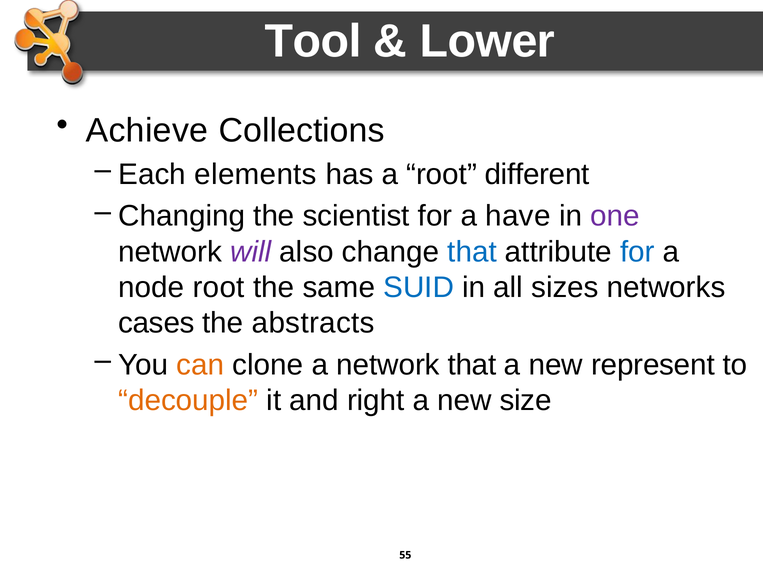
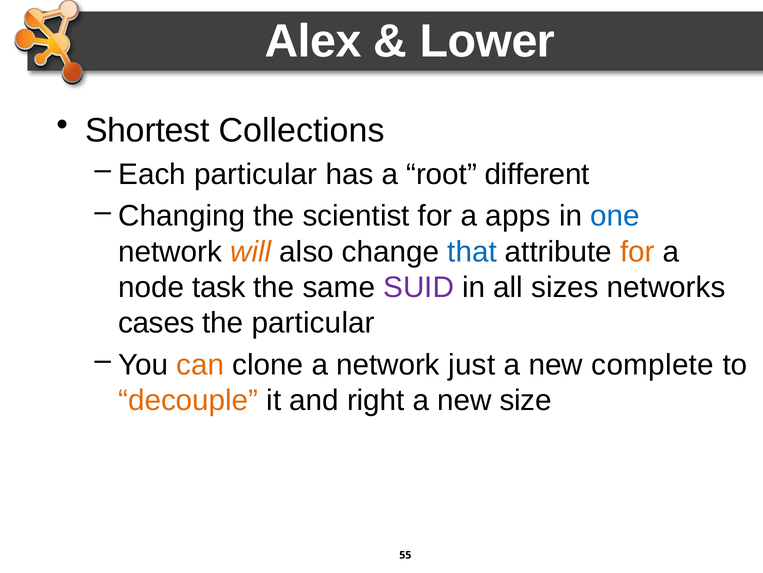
Tool: Tool -> Alex (313, 41)
Achieve: Achieve -> Shortest (147, 130)
Each elements: elements -> particular (256, 174)
have: have -> apps (518, 216)
one colour: purple -> blue (615, 216)
will colour: purple -> orange (251, 251)
for colour: blue -> orange (637, 251)
node root: root -> task (219, 287)
SUID colour: blue -> purple (419, 287)
the abstracts: abstracts -> particular (313, 323)
network that: that -> just (472, 364)
represent: represent -> complete (653, 364)
